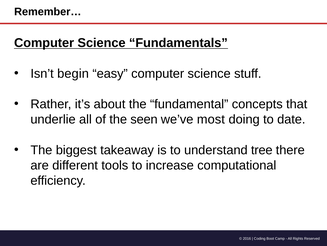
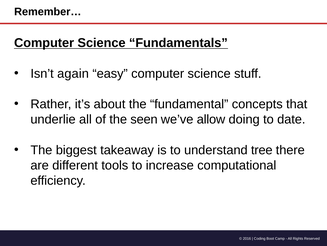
begin: begin -> again (73, 73)
most: most -> allow (211, 119)
